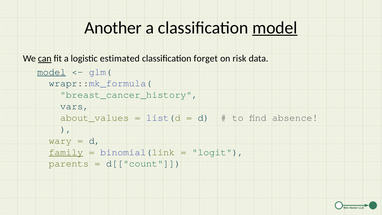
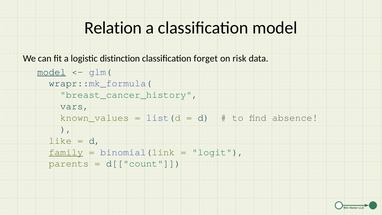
Another: Another -> Relation (113, 28)
model underline: present -> none (275, 28)
can underline: present -> none (45, 58)
estimated: estimated -> distinction (120, 58)
about_values: about_values -> known_values (95, 118)
wary: wary -> like (60, 141)
